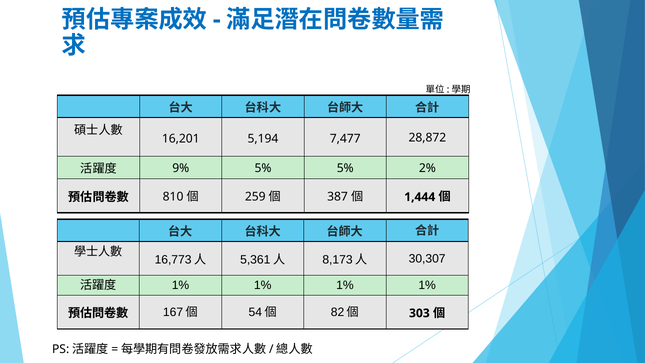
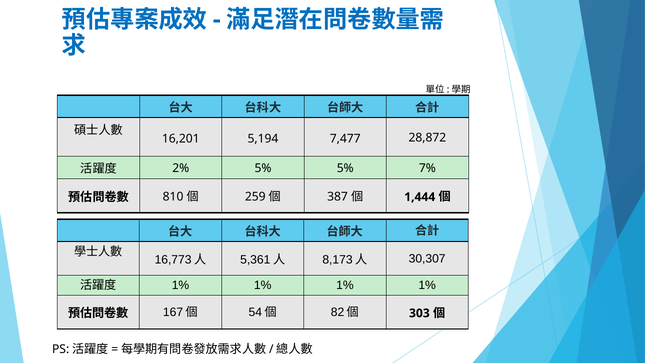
9%: 9% -> 2% (181, 168)
2%: 2% -> 7% (427, 168)
